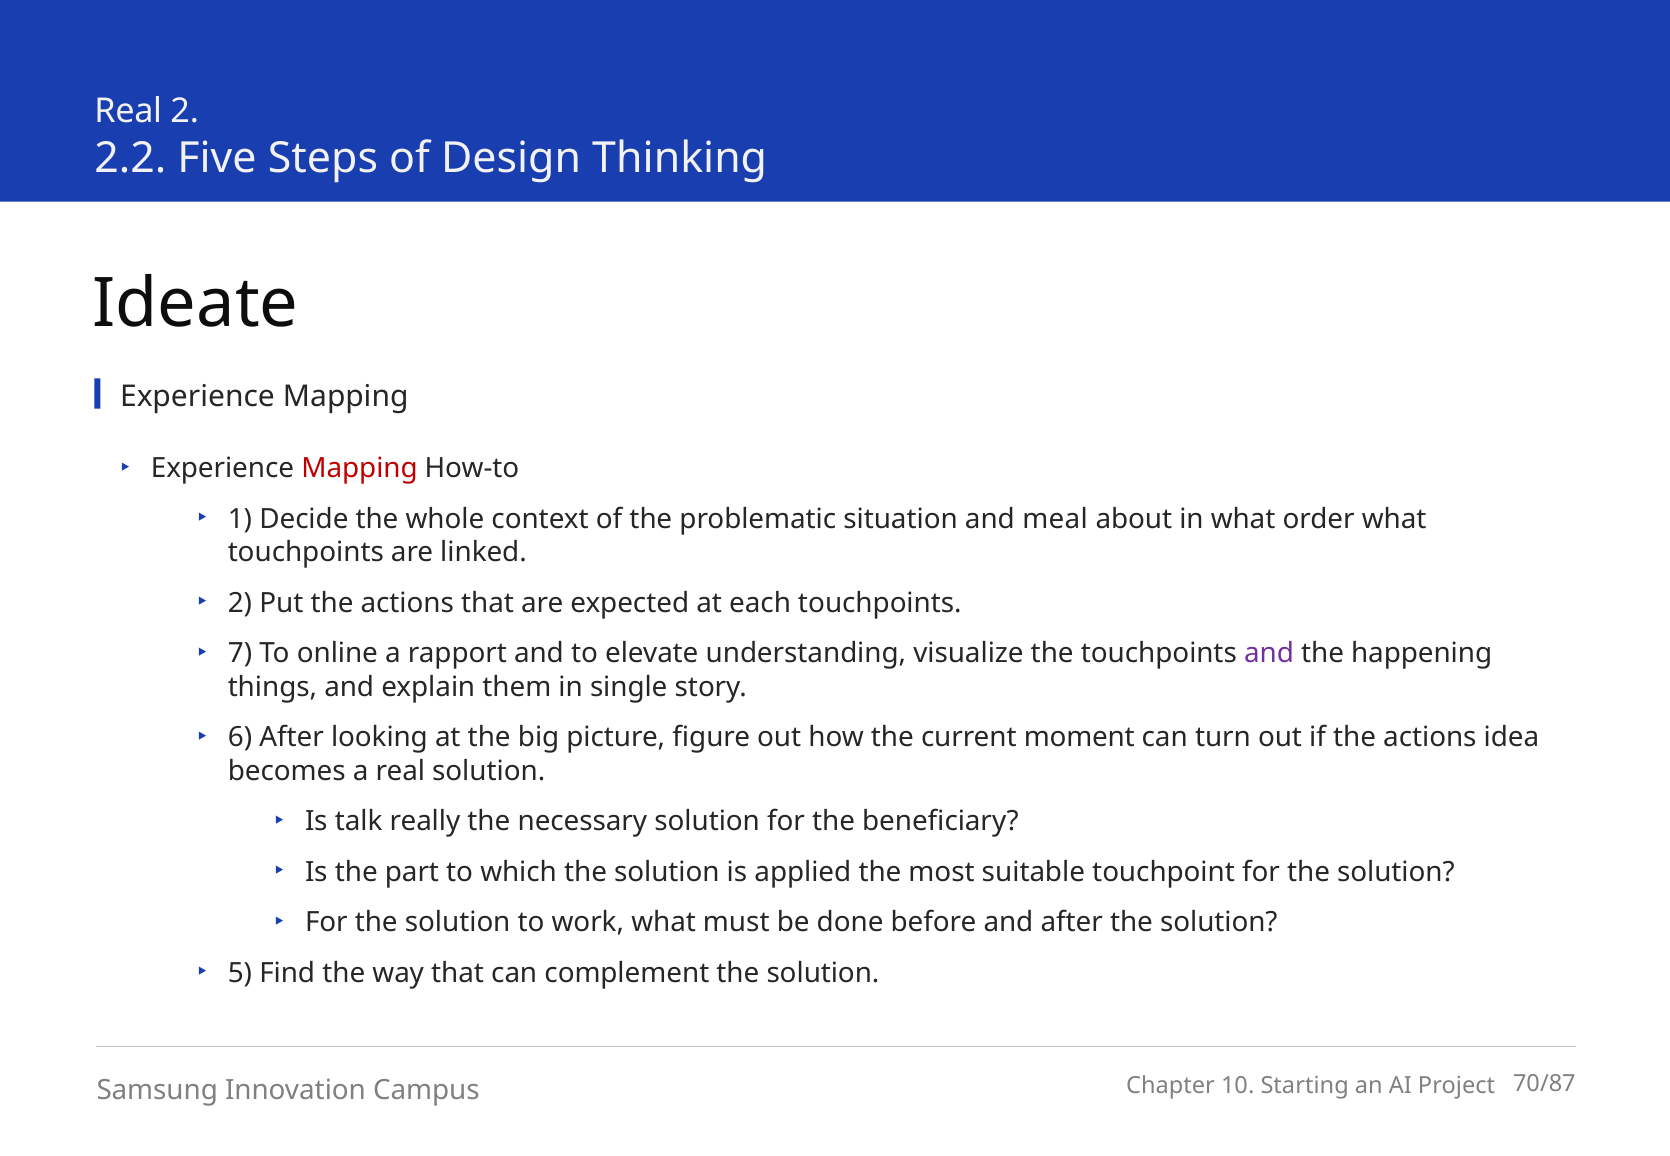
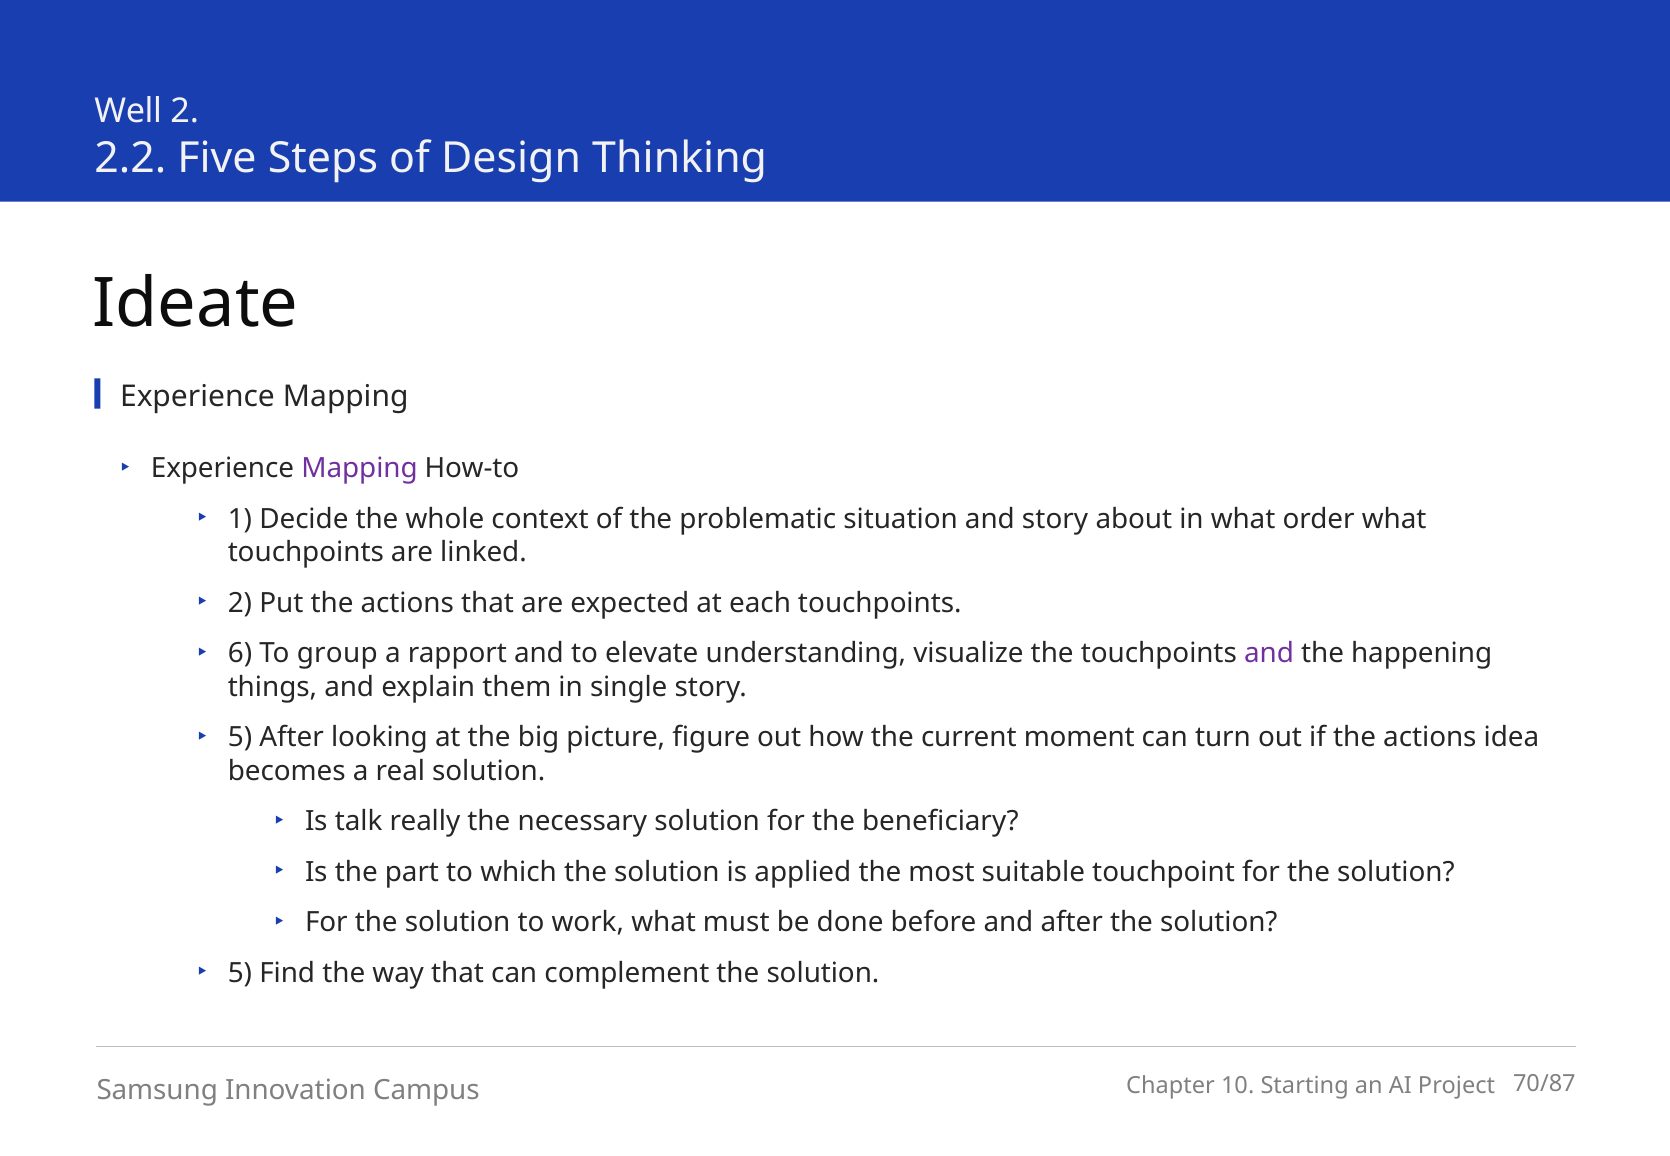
Real: Real -> Well (128, 112)
Mapping colour: red -> purple (360, 469)
and meal: meal -> story (1055, 519)
7: 7 -> 6 (240, 654)
online: online -> group (337, 654)
6: 6 -> 5 (240, 738)
